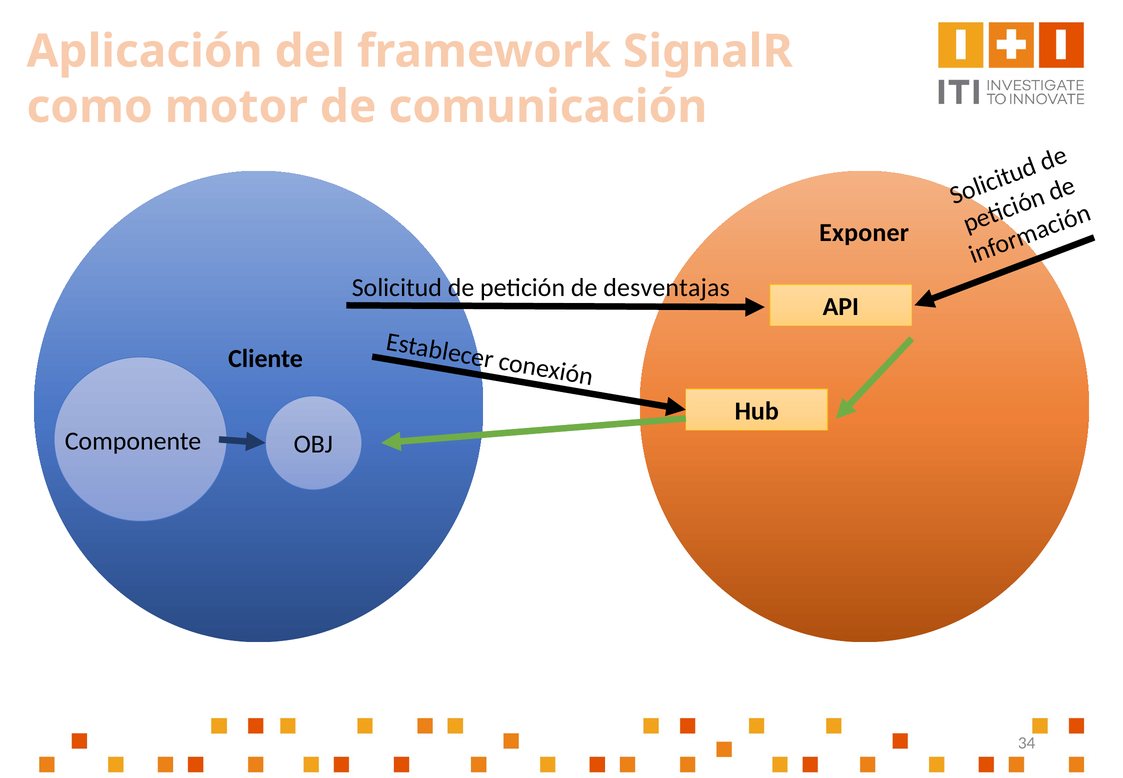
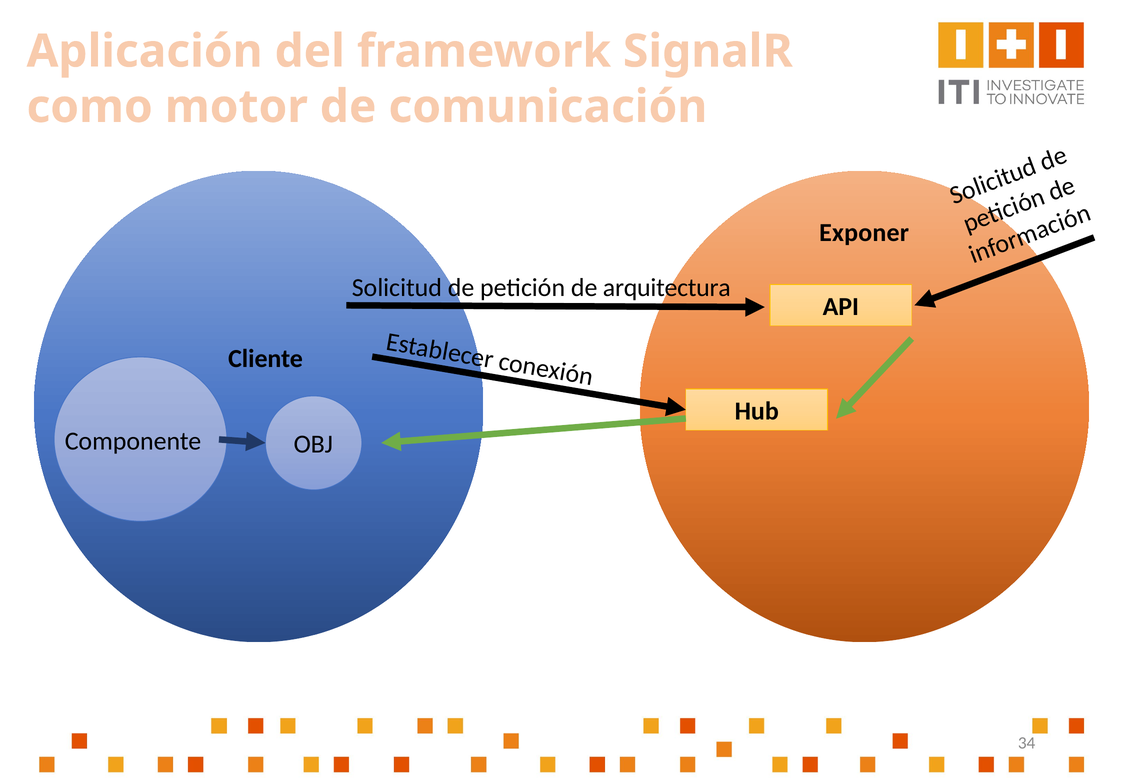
desventajas: desventajas -> arquitectura (667, 287)
